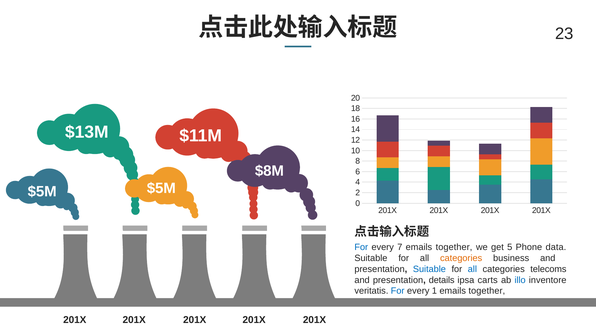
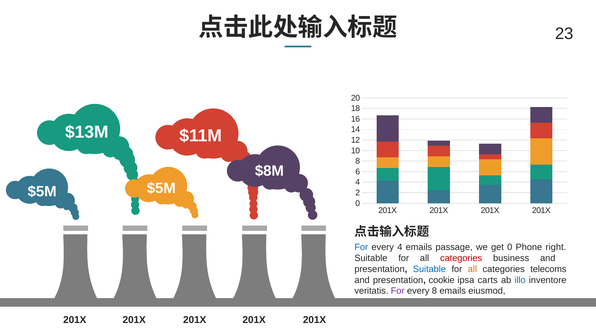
every 7: 7 -> 4 (400, 247)
together: together -> passage (454, 247)
get 5: 5 -> 0 (510, 247)
data: data -> right (556, 247)
categories colour: orange -> red (461, 258)
all colour: blue -> orange (472, 268)
details: details -> cookie (442, 279)
For colour: blue -> purple (398, 290)
every 1: 1 -> 8 (434, 290)
together: together -> eiusmod (487, 290)
